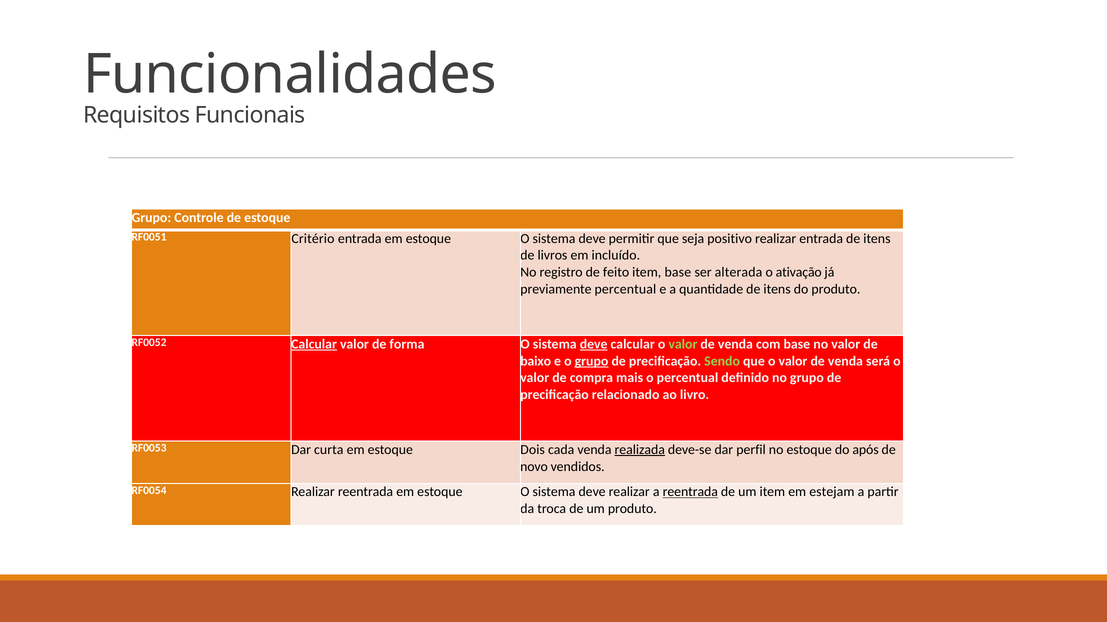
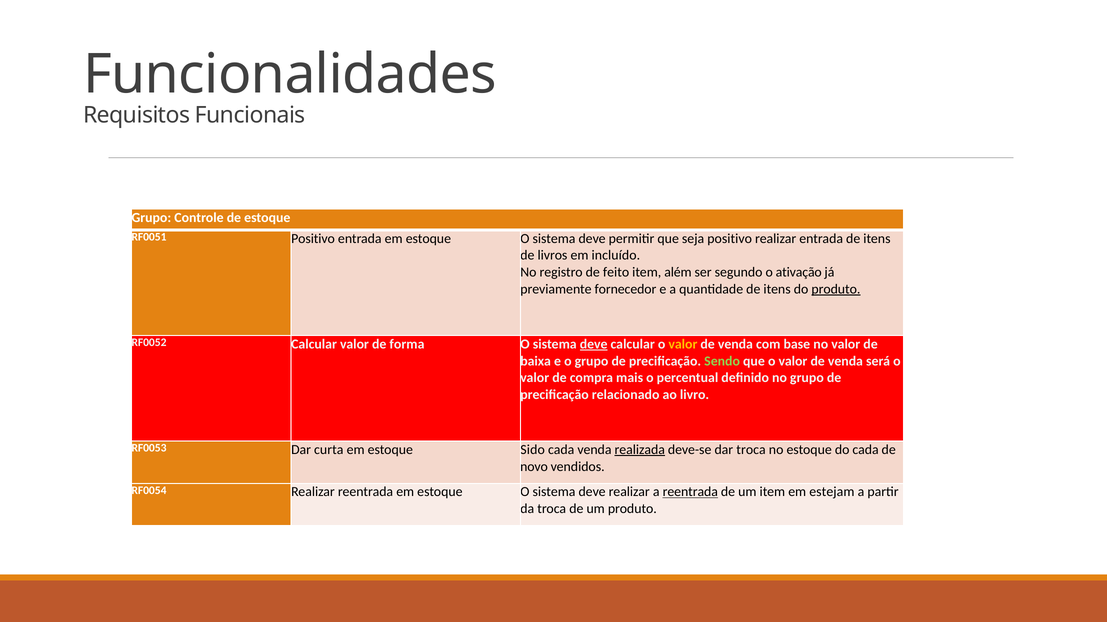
RF0051 Critério: Critério -> Positivo (313, 239)
item base: base -> além (678, 273)
alterada: alterada -> segundo (739, 273)
previamente percentual: percentual -> fornecedor (625, 289)
produto underline: none -> present (836, 289)
Calcular underline: present -> none (314, 344)
valor colour: light green -> yellow (683, 344)
baixo: baixo -> baixa (536, 361)
grupo underline: present -> none (592, 361)
Dois: Dois -> Sido (533, 450)
dar perfil: perfil -> troca (751, 450)
do após: após -> cada (866, 450)
